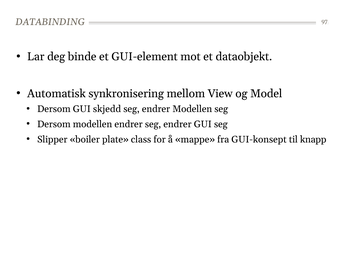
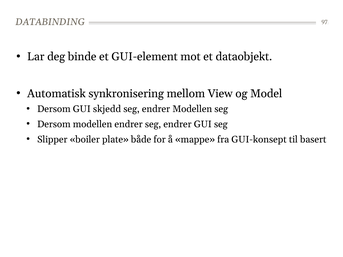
class: class -> både (141, 140)
knapp: knapp -> basert (313, 140)
